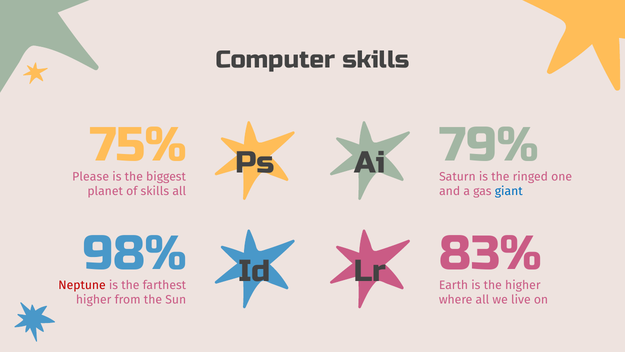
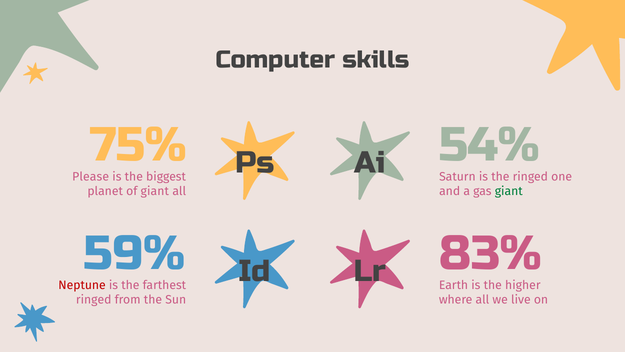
79%: 79% -> 54% (489, 145)
giant colour: blue -> green (509, 191)
of skills: skills -> giant (155, 191)
98%: 98% -> 59% (134, 253)
higher: higher -> ringed (94, 300)
